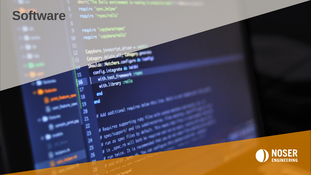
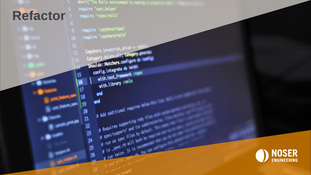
Software: Software -> Refactor (39, 16)
